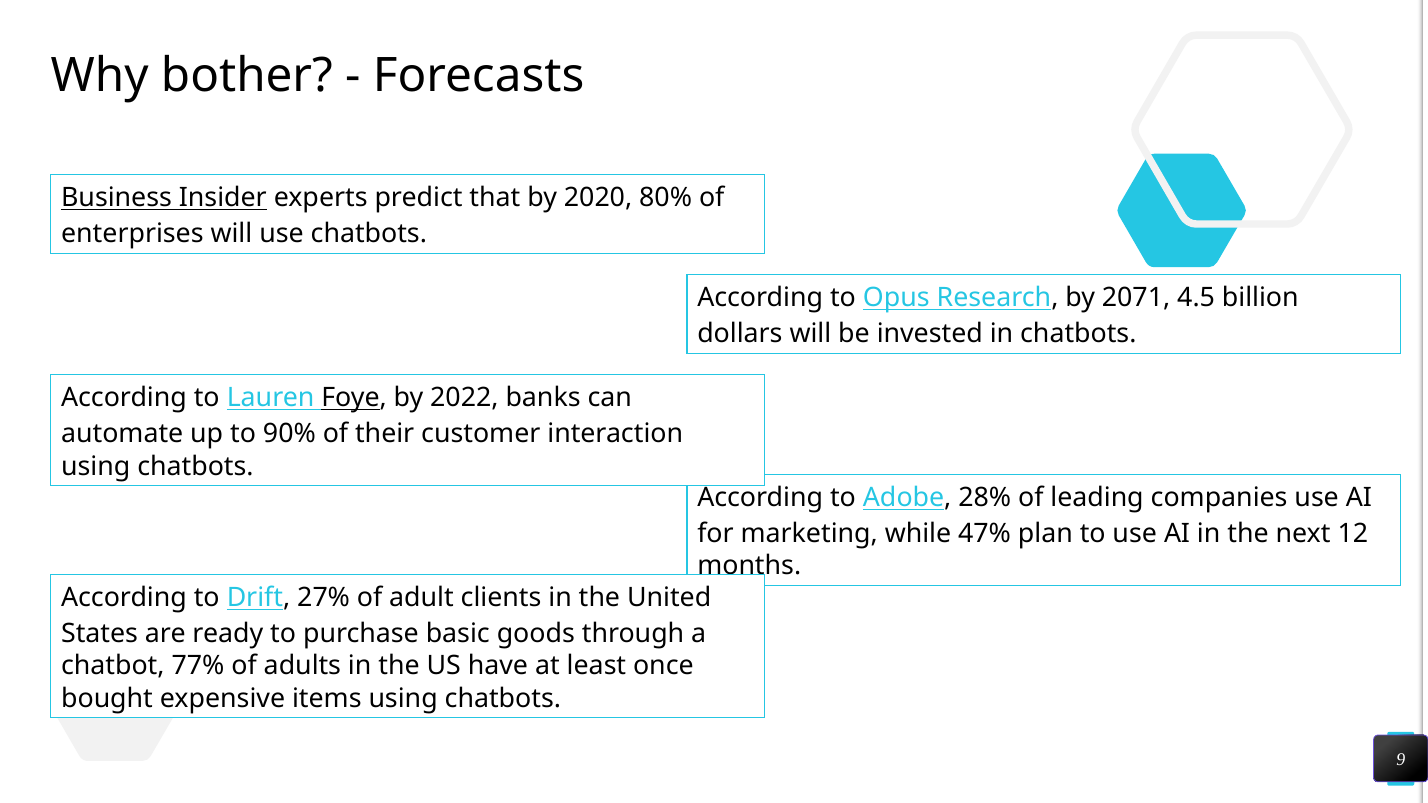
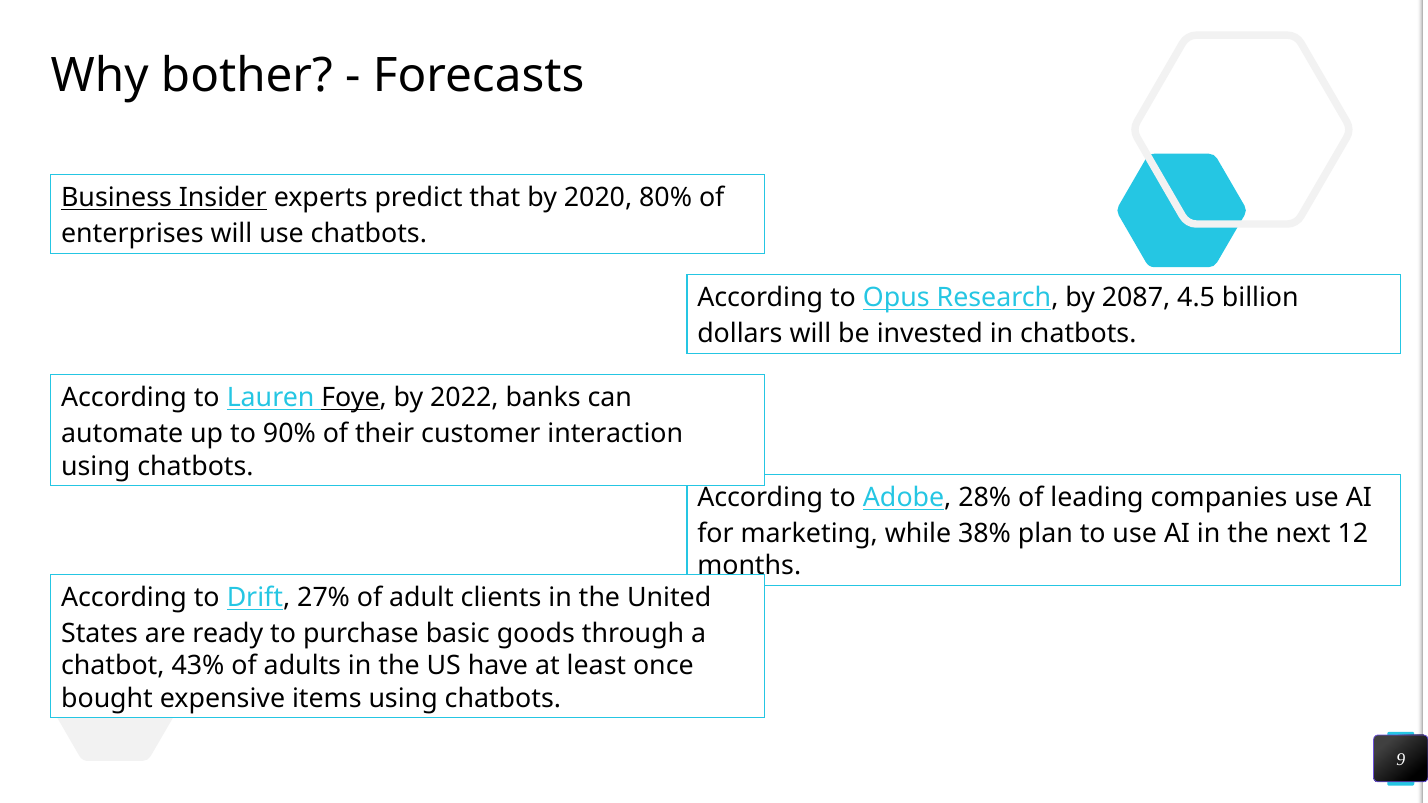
2071: 2071 -> 2087 (1136, 298)
47%: 47% -> 38% (985, 534)
77%: 77% -> 43% (198, 666)
